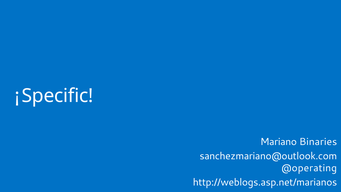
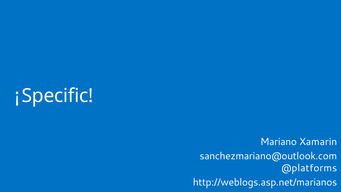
Binaries: Binaries -> Xamarin (318, 142)
@operating: @operating -> @platforms (309, 168)
